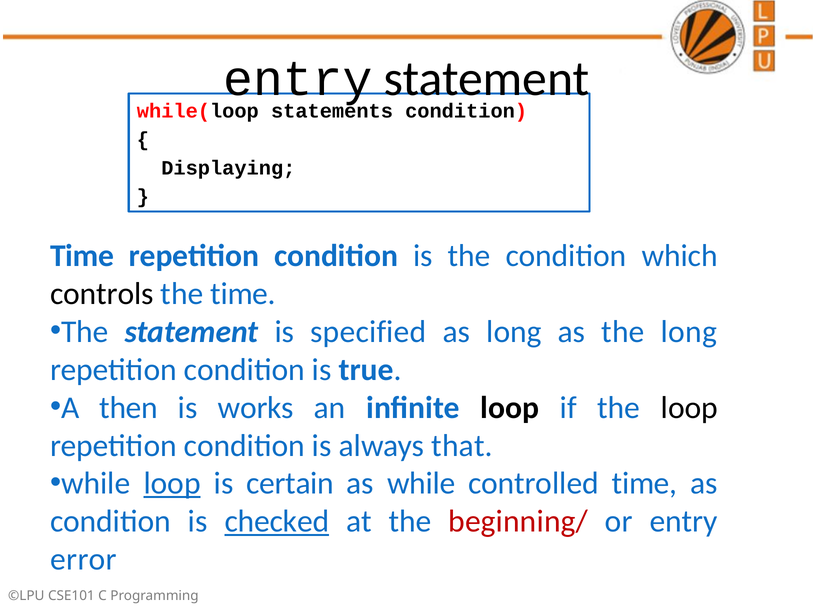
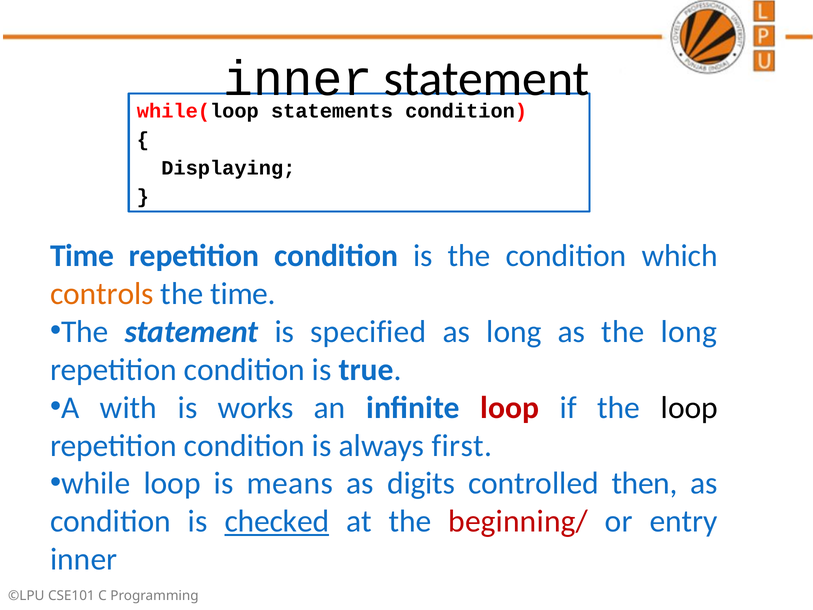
entry: entry -> inner (298, 79)
controls colour: black -> orange (102, 294)
then: then -> with (128, 407)
loop colour: black -> red (510, 407)
that: that -> first (462, 445)
loop underline: present -> none (172, 483)
certain: certain -> means (290, 483)
as while: while -> digits (421, 483)
controlled time: time -> then (645, 483)
error: error -> inner (84, 559)
